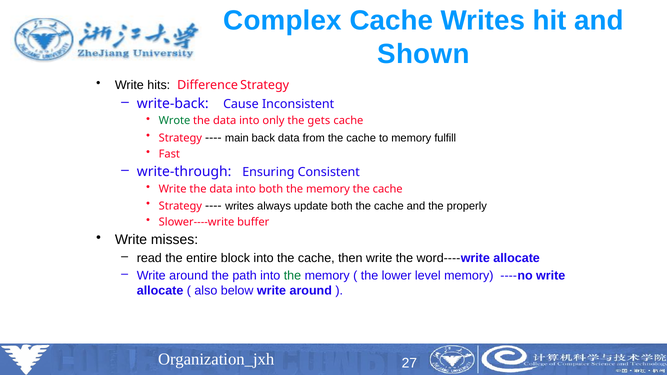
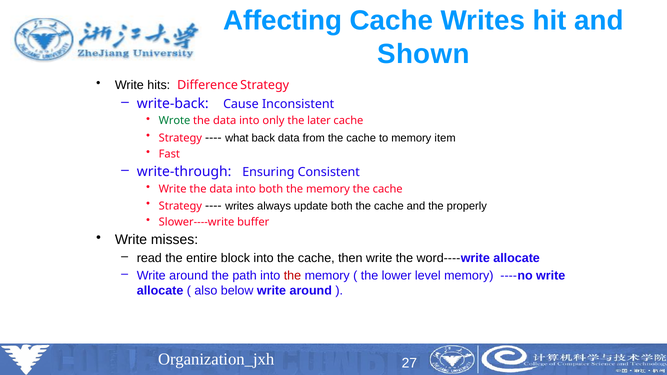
Complex: Complex -> Affecting (283, 21)
gets: gets -> later (319, 121)
main: main -> what (237, 138)
fulfill: fulfill -> item (445, 138)
the colour: green -> red (292, 276)
